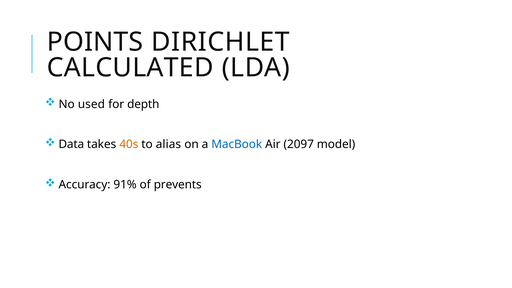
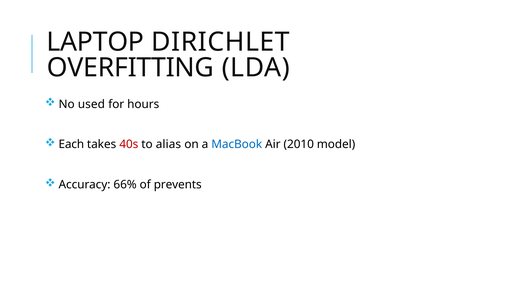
POINTS: POINTS -> LAPTOP (95, 42)
CALCULATED: CALCULATED -> OVERFITTING (130, 68)
depth: depth -> hours (143, 104)
Data: Data -> Each (71, 144)
40s colour: orange -> red (129, 144)
2097: 2097 -> 2010 (299, 144)
91%: 91% -> 66% (125, 185)
